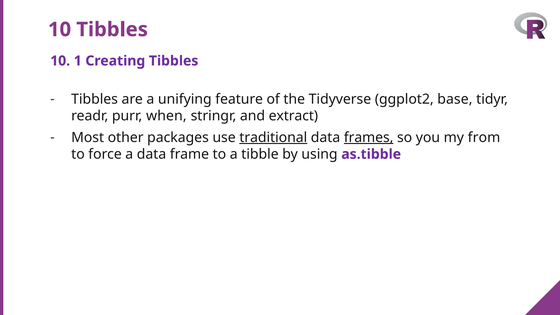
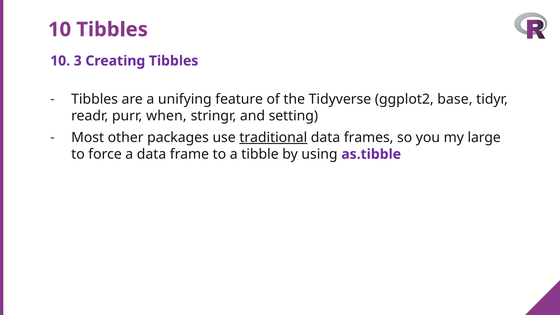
1: 1 -> 3 (78, 61)
extract: extract -> setting (293, 116)
frames underline: present -> none (369, 137)
from: from -> large (484, 137)
